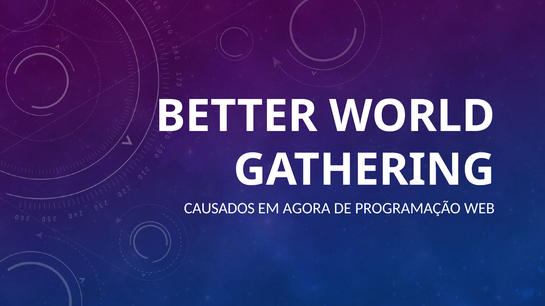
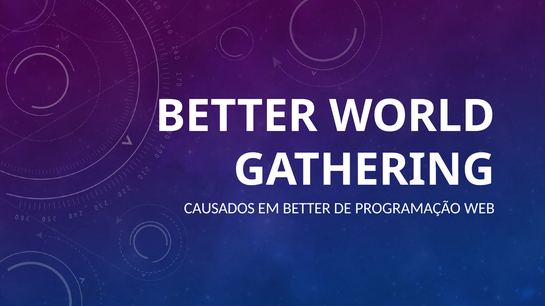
EM AGORA: AGORA -> BETTER (307, 209)
